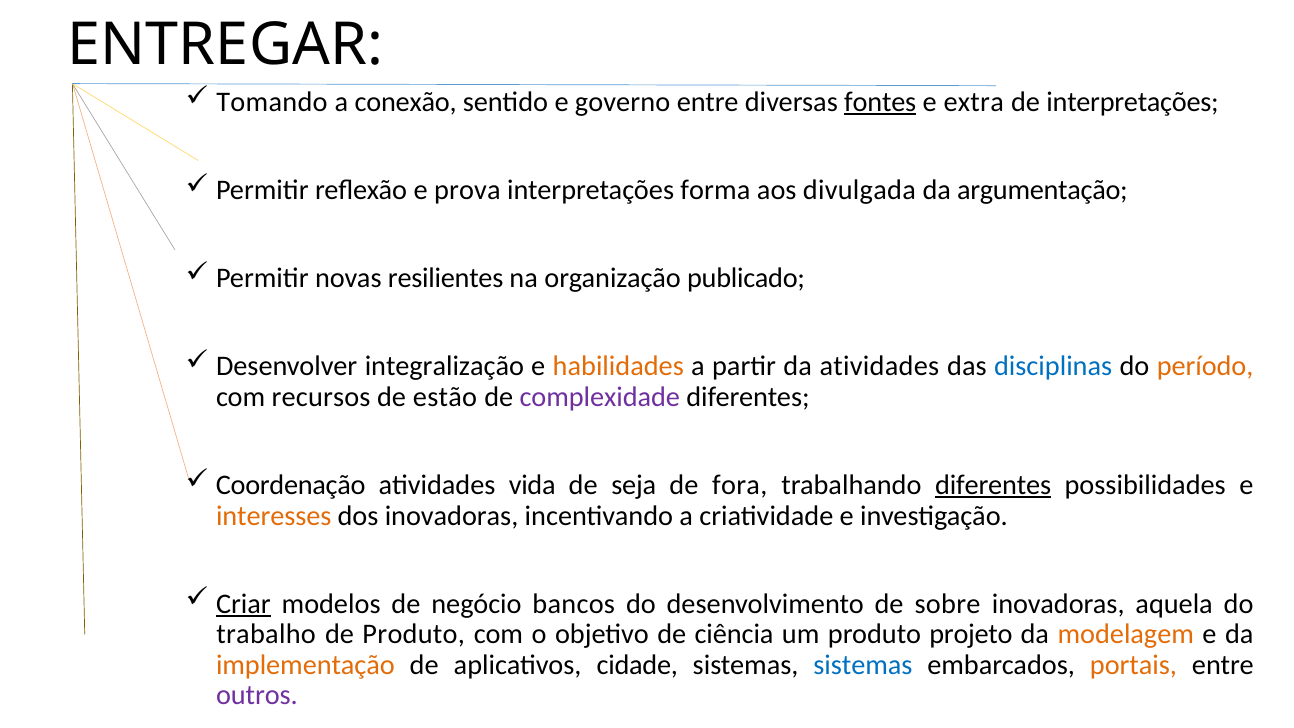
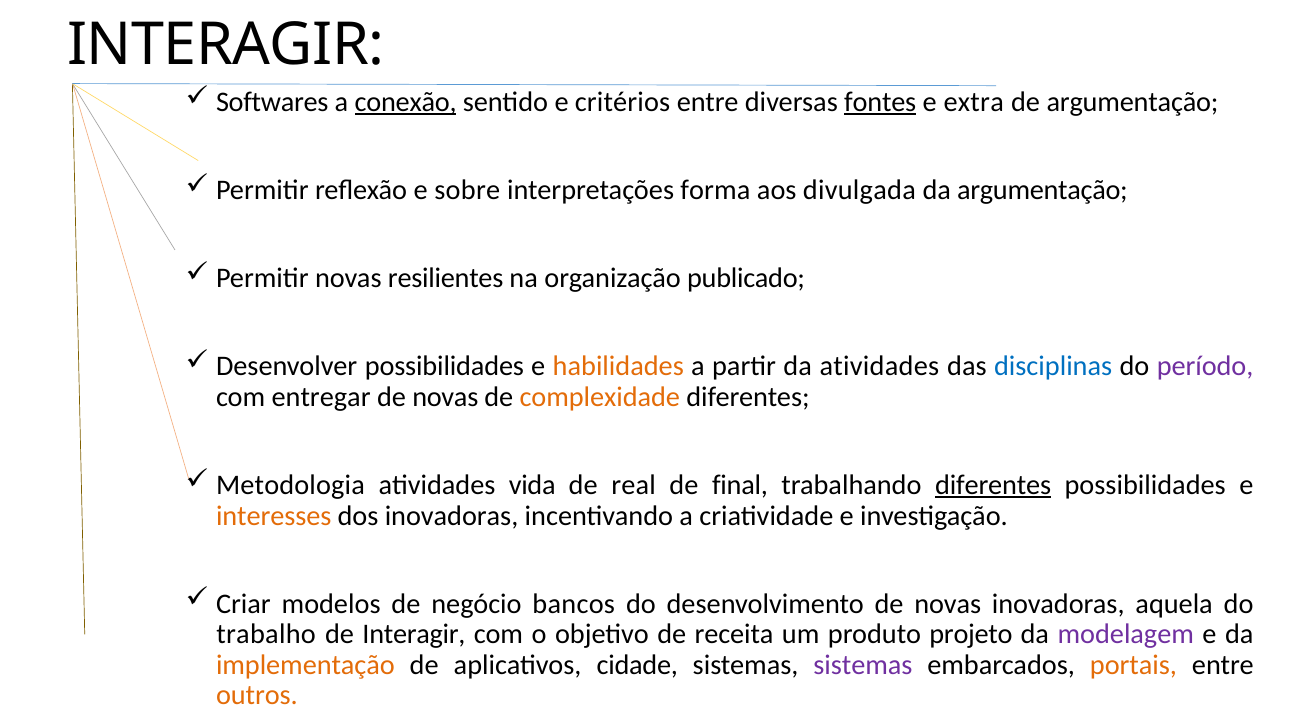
ENTREGAR: ENTREGAR -> INTERAGIR (226, 45)
Tomando: Tomando -> Softwares (272, 102)
conexão underline: none -> present (406, 102)
governo: governo -> critérios (623, 102)
de interpretações: interpretações -> argumentação (1133, 102)
prova: prova -> sobre (467, 190)
Desenvolver integralização: integralização -> possibilidades (444, 366)
período colour: orange -> purple (1205, 366)
recursos: recursos -> entregar (321, 397)
estão: estão -> novas (445, 397)
complexidade colour: purple -> orange (600, 397)
Coordenação: Coordenação -> Metodologia (290, 485)
seja: seja -> real (634, 485)
fora: fora -> final (740, 485)
Criar underline: present -> none (243, 604)
desenvolvimento de sobre: sobre -> novas (948, 604)
de Produto: Produto -> Interagir (414, 634)
ciência: ciência -> receita (734, 634)
modelagem colour: orange -> purple (1126, 634)
sistemas colour: blue -> purple (863, 665)
outros colour: purple -> orange (257, 695)
